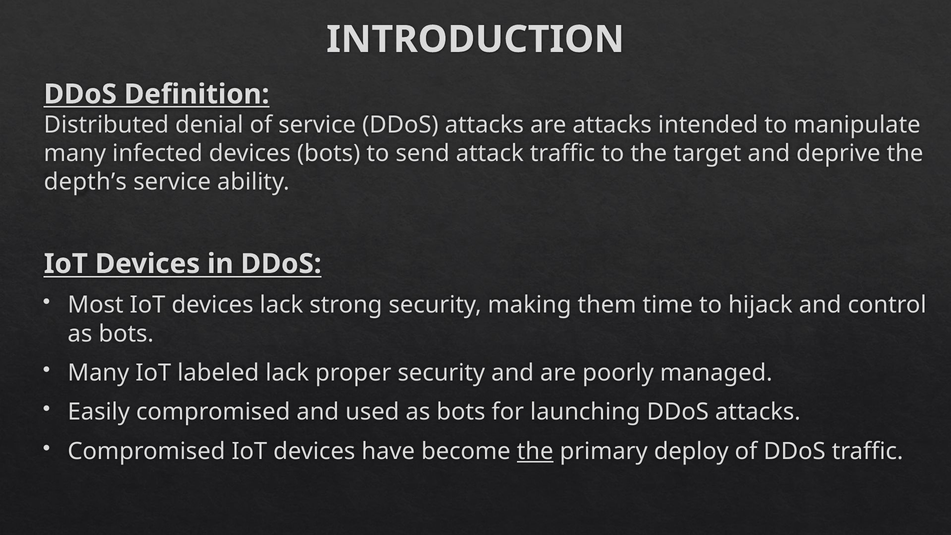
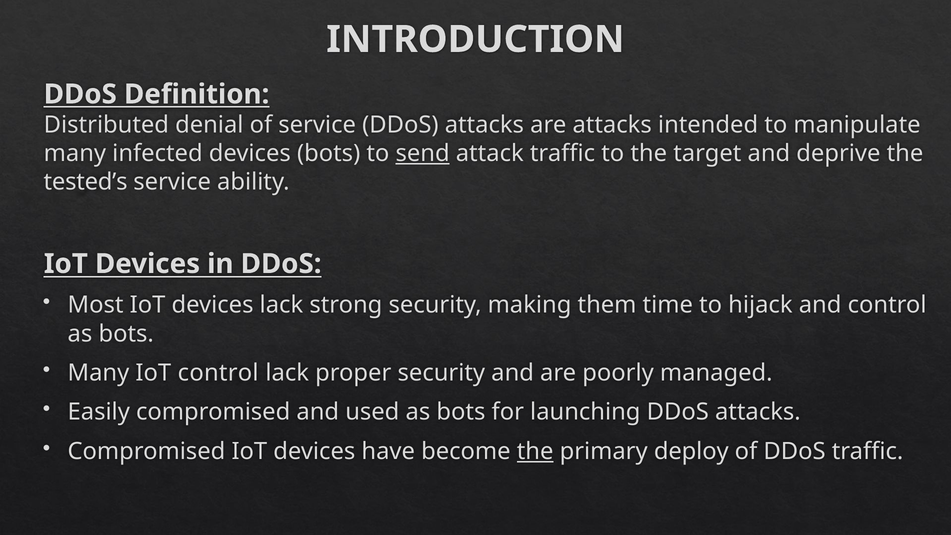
send underline: none -> present (423, 153)
depth’s: depth’s -> tested’s (86, 182)
IoT labeled: labeled -> control (218, 373)
